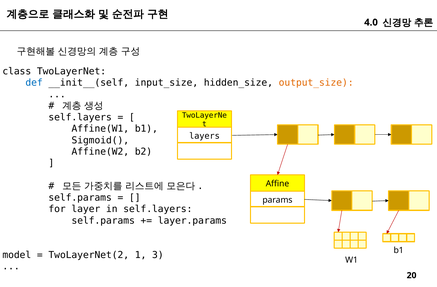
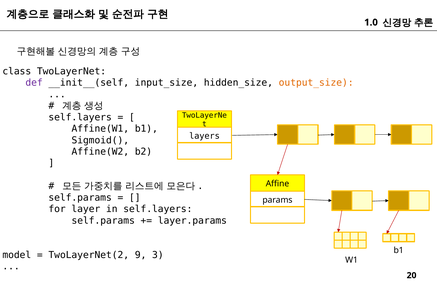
4.0: 4.0 -> 1.0 (371, 22)
def colour: blue -> purple (34, 83)
1: 1 -> 9 (141, 255)
